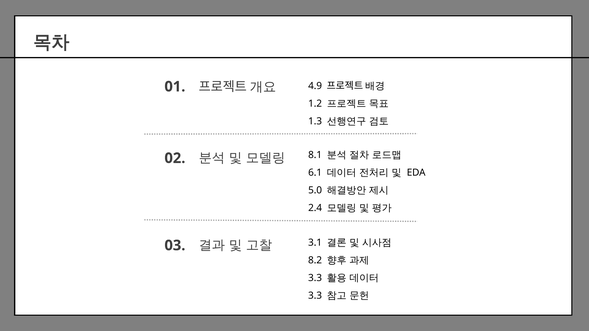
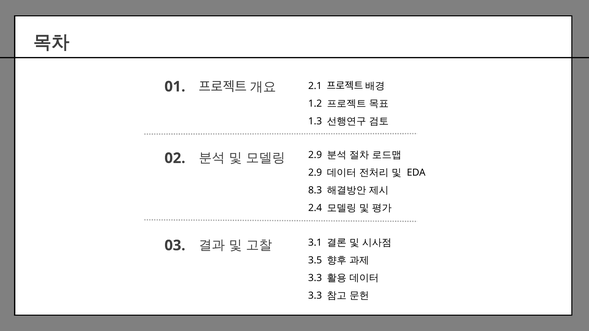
4.9: 4.9 -> 2.1 (315, 86)
8.1: 8.1 -> 2.9 (315, 155)
6.1: 6.1 -> 2.9 (315, 173)
5.0: 5.0 -> 8.3 (315, 190)
8.2: 8.2 -> 3.5 (315, 260)
